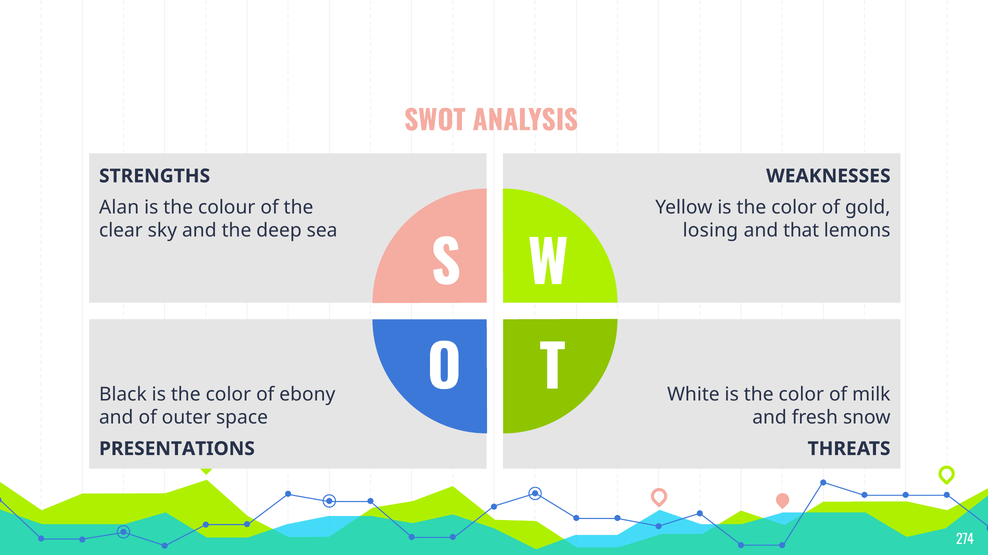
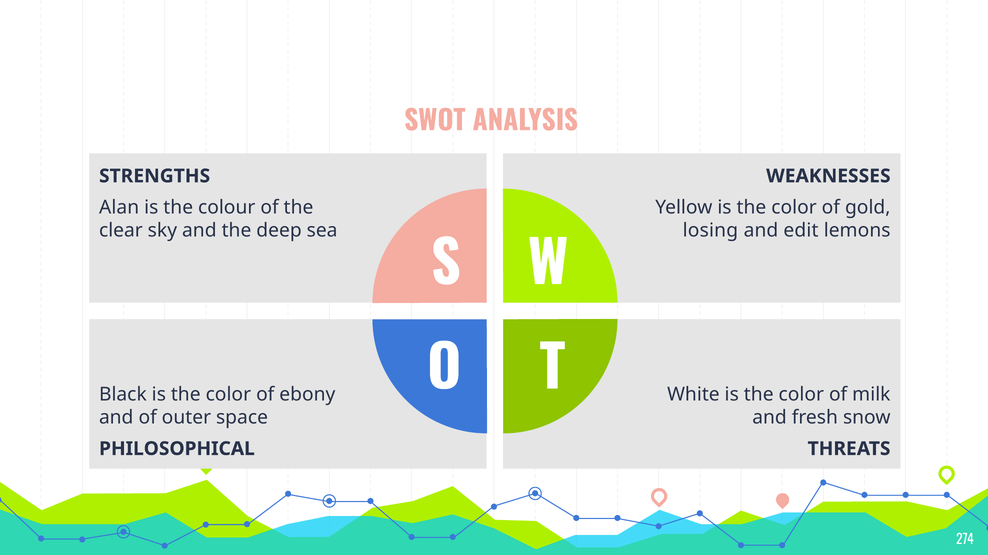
that: that -> edit (801, 231)
PRESENTATIONS: PRESENTATIONS -> PHILOSOPHICAL (177, 449)
